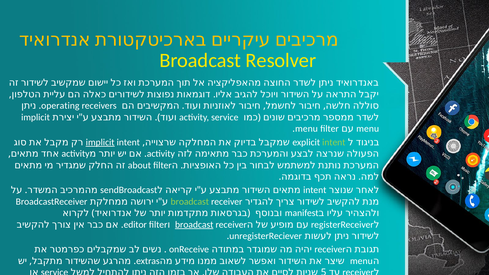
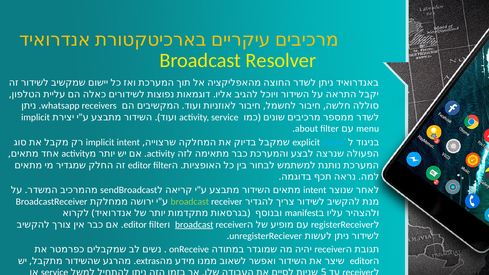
operating: operating -> whatsapp (60, 106)
menu: menu -> about (306, 129)
implicit underline: present -> none (100, 142)
intent colour: light green -> light blue (334, 142)
about: about -> editor (140, 165)
menu: menu -> editor (361, 261)
